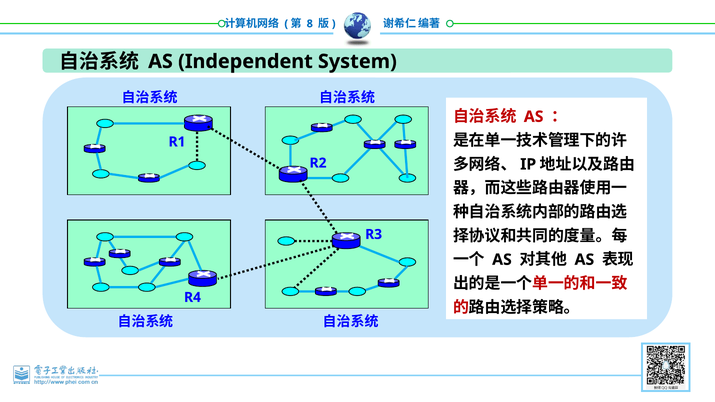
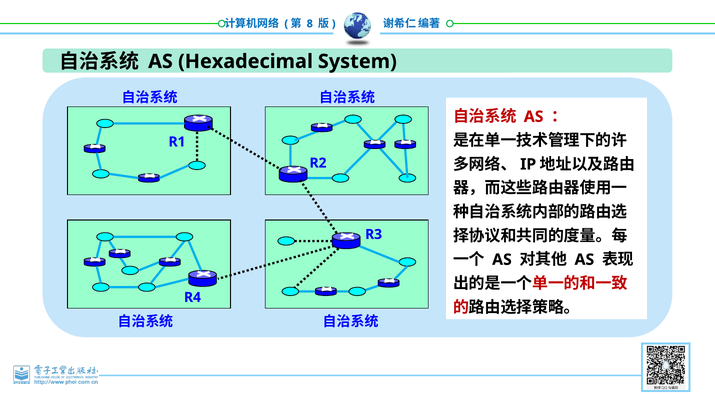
Independent: Independent -> Hexadecimal (245, 61)
